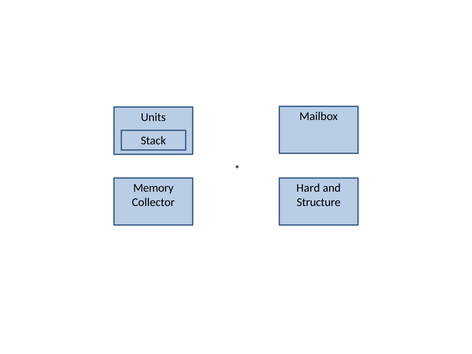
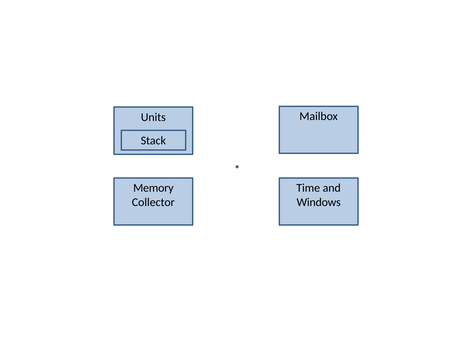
Hard: Hard -> Time (308, 188)
Structure: Structure -> Windows (319, 202)
